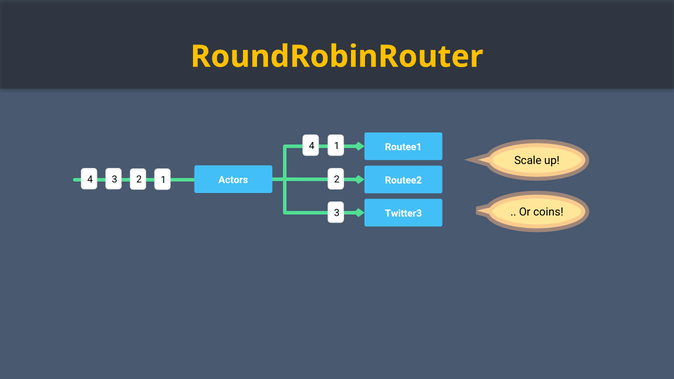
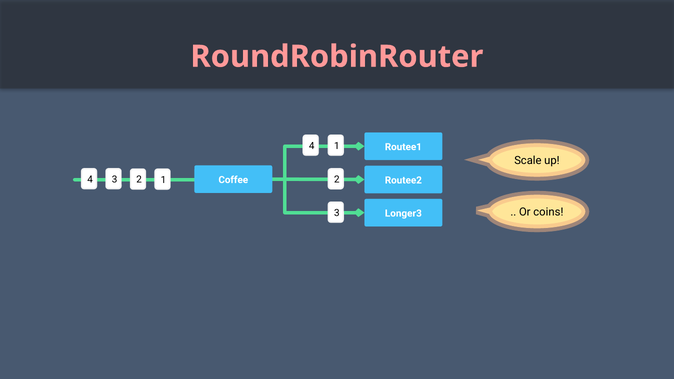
RoundRobinRouter colour: yellow -> pink (337, 57)
Actors: Actors -> Coffee (233, 180)
Twitter3: Twitter3 -> Longer3 (403, 213)
